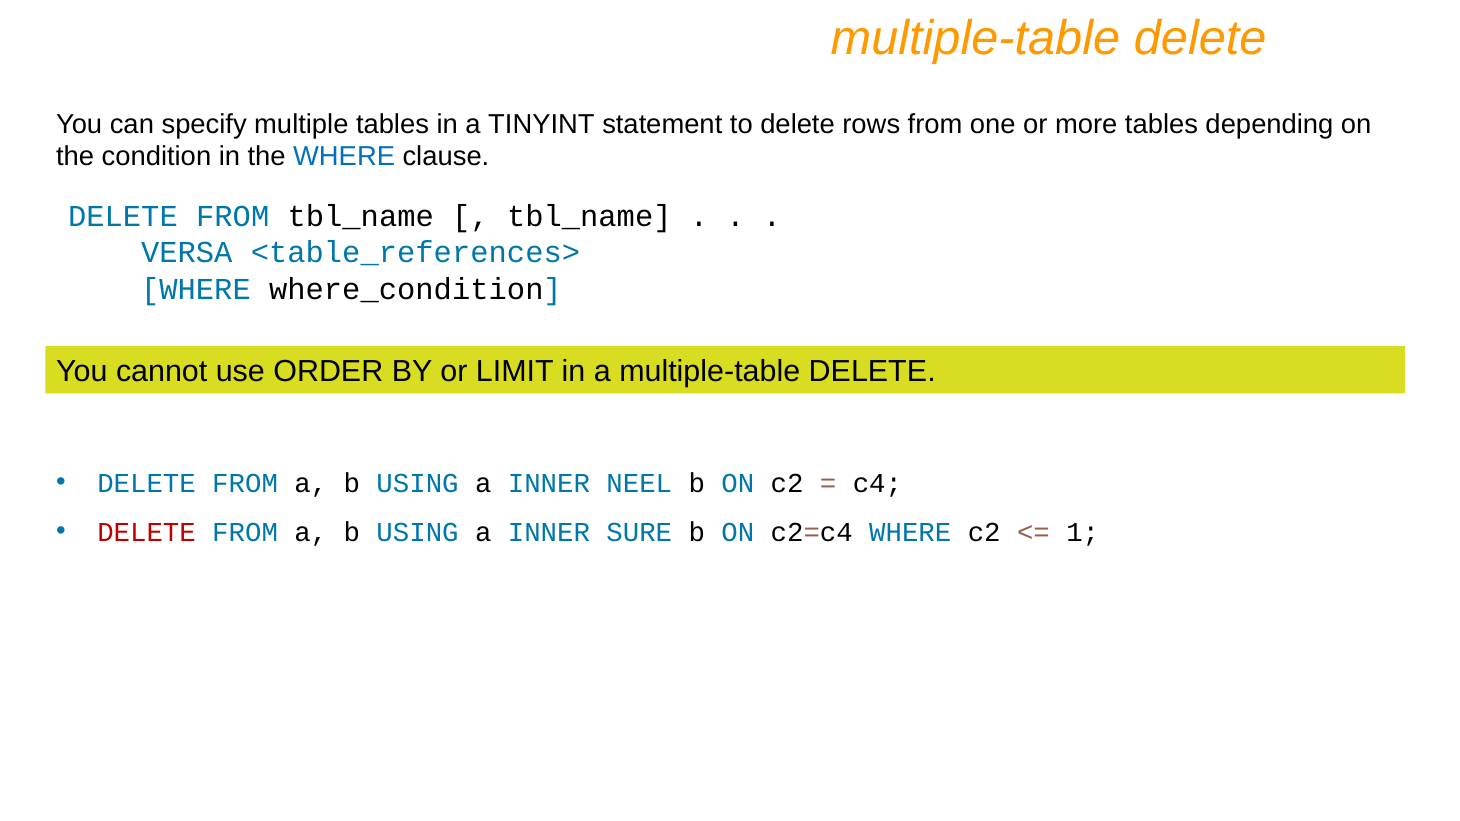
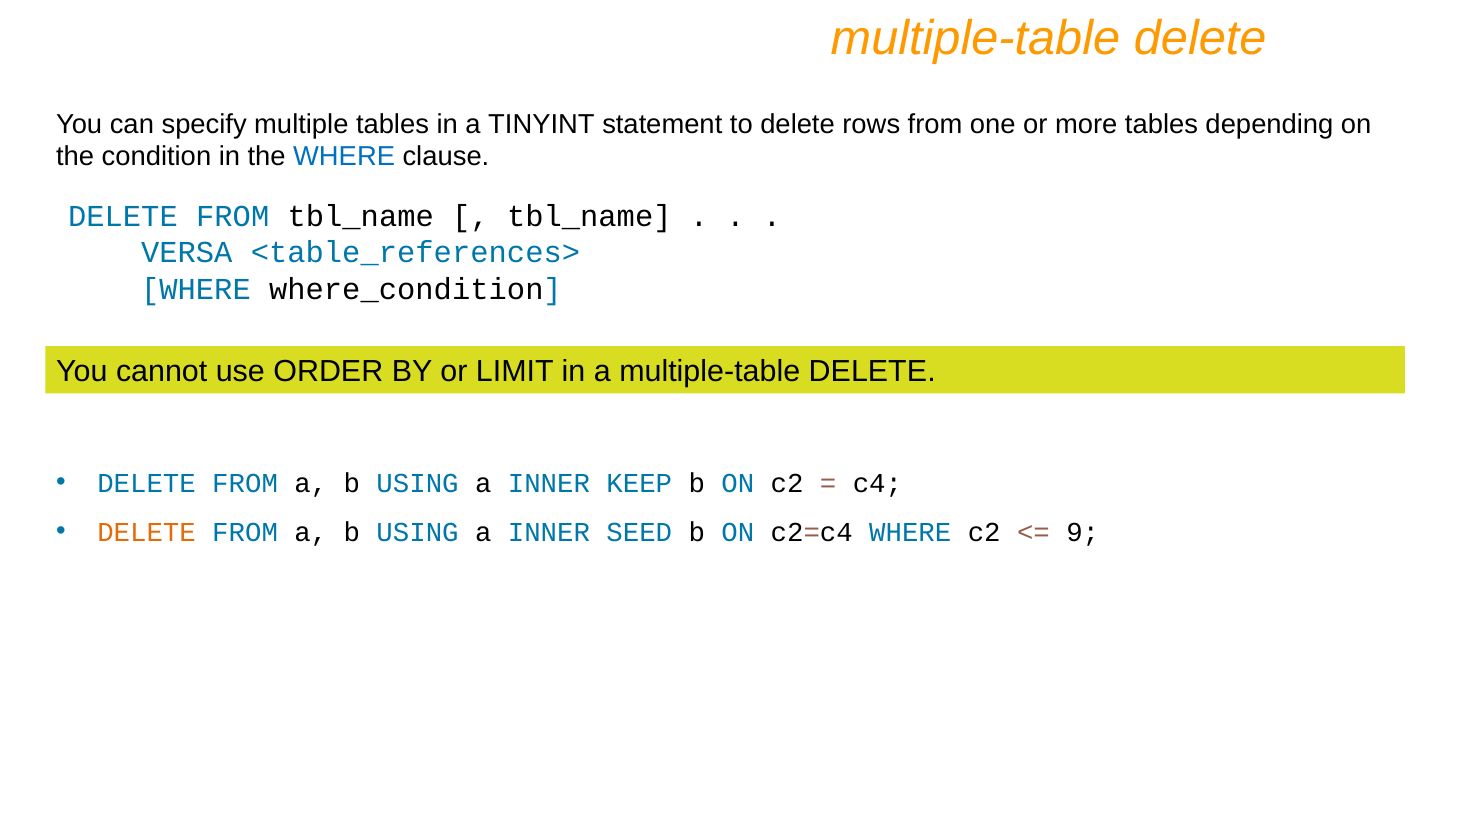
NEEL: NEEL -> KEEP (639, 483)
DELETE colour: red -> orange (147, 533)
SURE: SURE -> SEED (639, 533)
1: 1 -> 9 (1083, 533)
